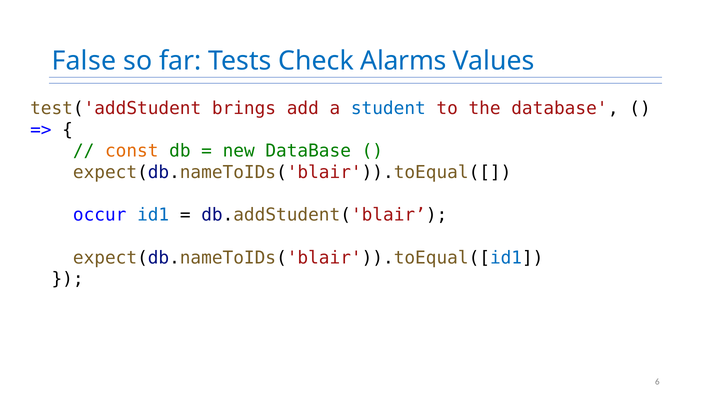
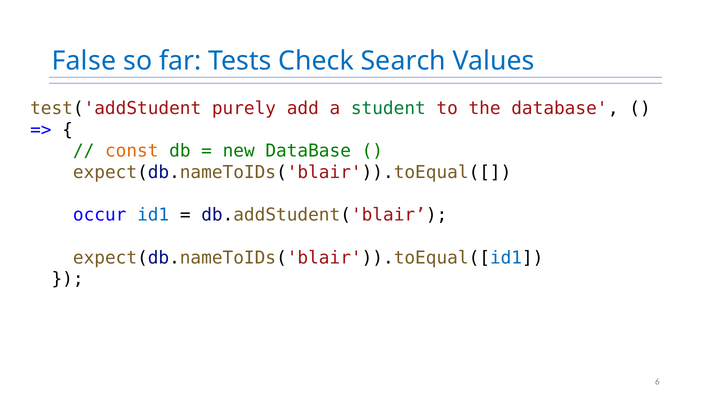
Alarms: Alarms -> Search (403, 61)
brings: brings -> purely (244, 108)
student colour: blue -> green (388, 108)
